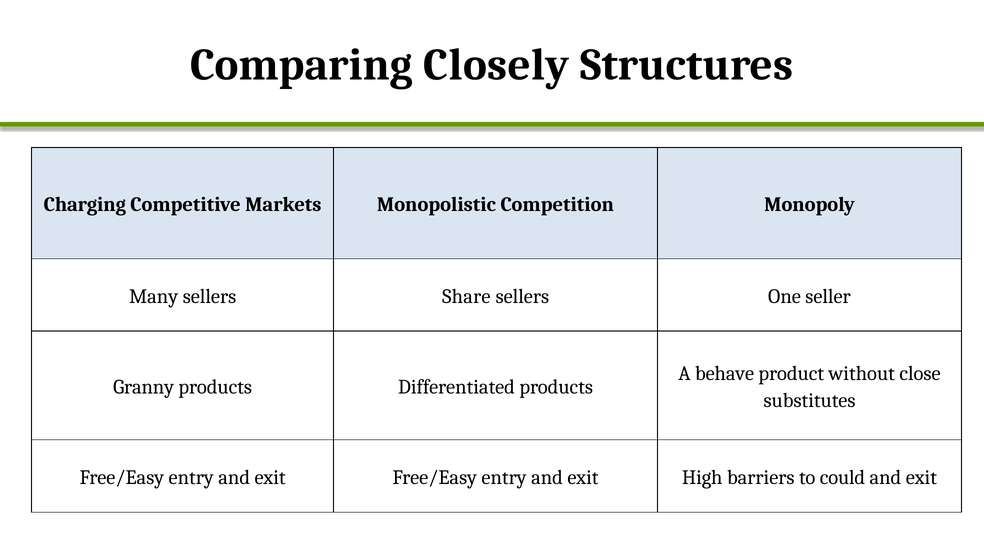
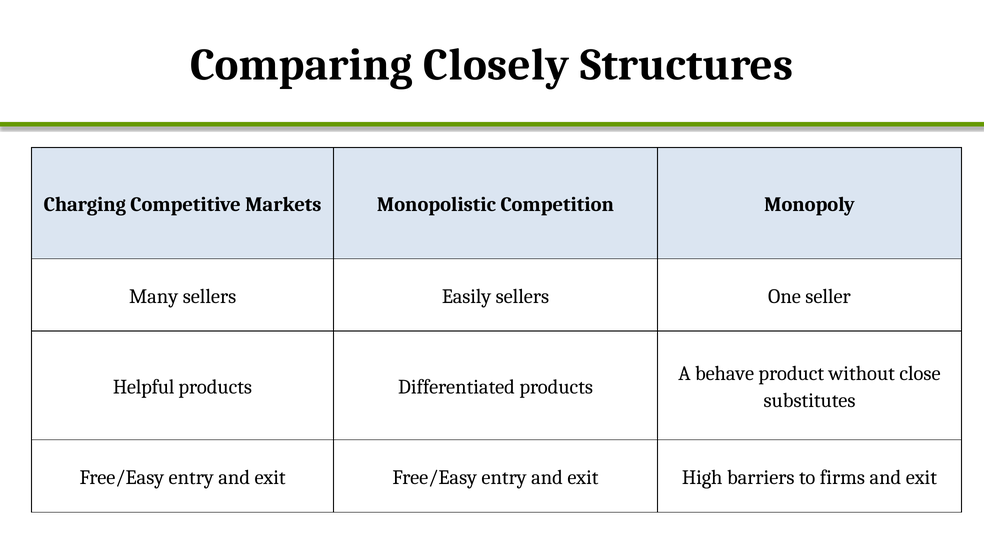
Share: Share -> Easily (467, 297)
Granny: Granny -> Helpful (144, 387)
could: could -> firms (842, 478)
